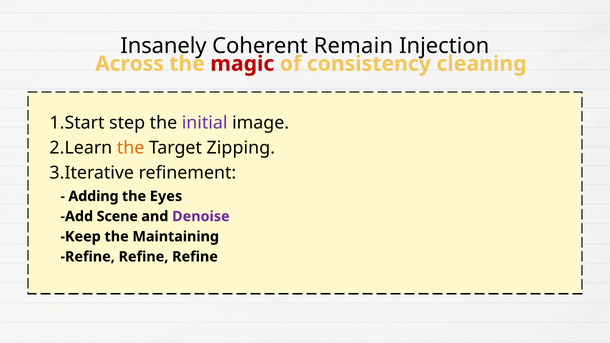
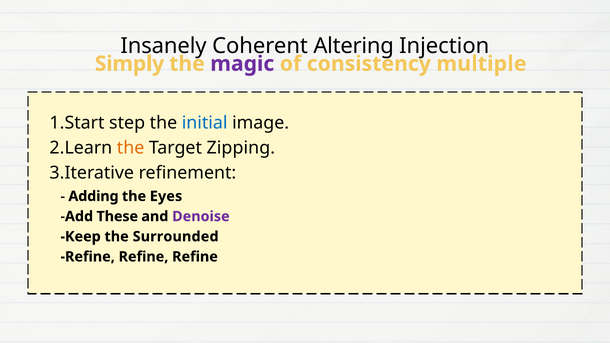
Remain: Remain -> Altering (354, 46)
Across: Across -> Simply (130, 64)
magic colour: red -> purple (242, 64)
cleaning: cleaning -> multiple (481, 64)
initial colour: purple -> blue (205, 123)
Scene: Scene -> These (117, 216)
Maintaining: Maintaining -> Surrounded (176, 237)
